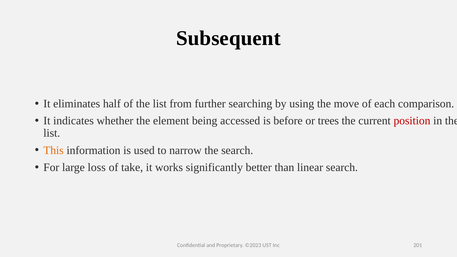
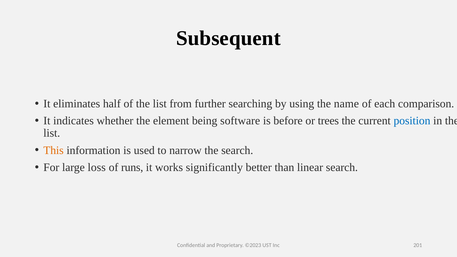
move: move -> name (346, 104)
accessed: accessed -> software (240, 121)
position colour: red -> blue (412, 121)
take: take -> runs (132, 167)
